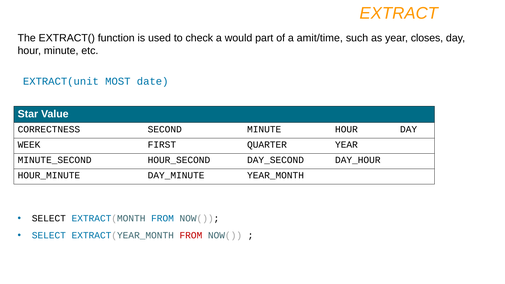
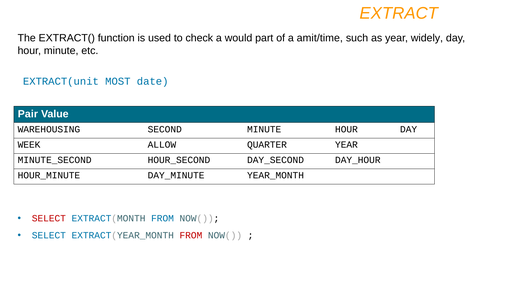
closes: closes -> widely (427, 38)
Star: Star -> Pair (28, 114)
CORRECTNESS: CORRECTNESS -> WAREHOUSING (49, 129)
FIRST: FIRST -> ALLOW (162, 145)
SELECT colour: black -> red (49, 219)
